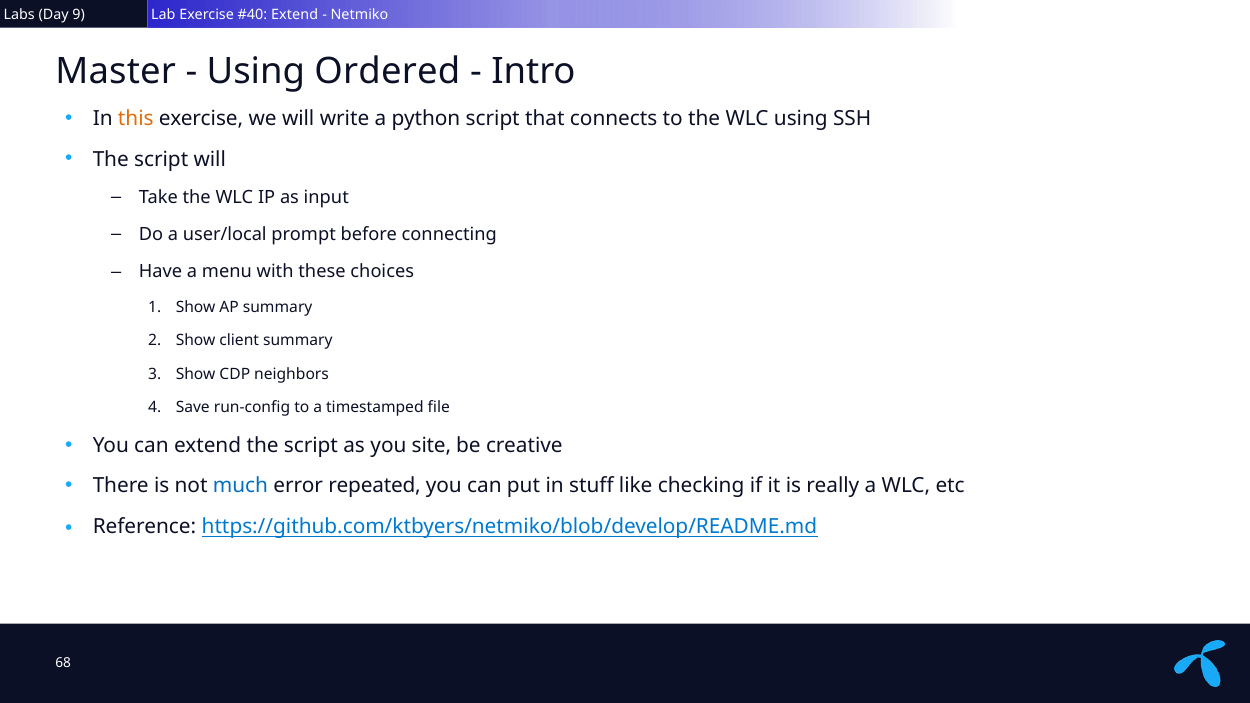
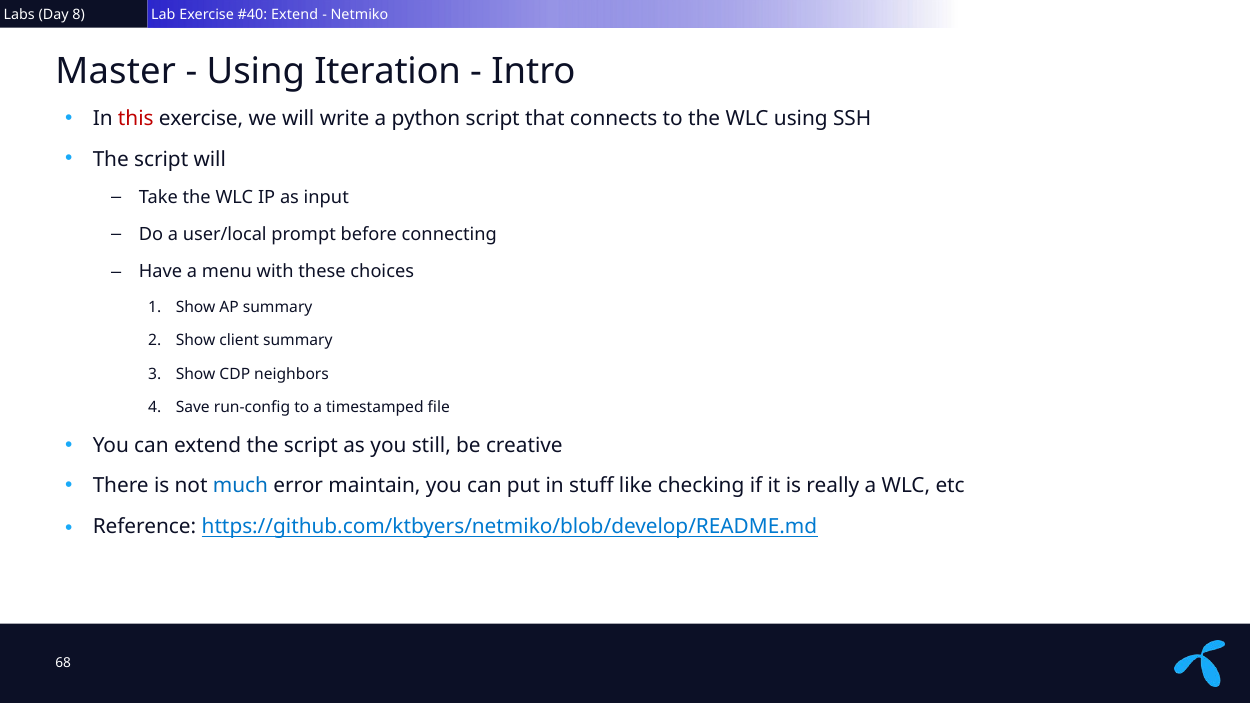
9: 9 -> 8 (79, 15)
Ordered: Ordered -> Iteration (388, 72)
this colour: orange -> red (136, 119)
site: site -> still (431, 446)
repeated: repeated -> maintain (374, 486)
